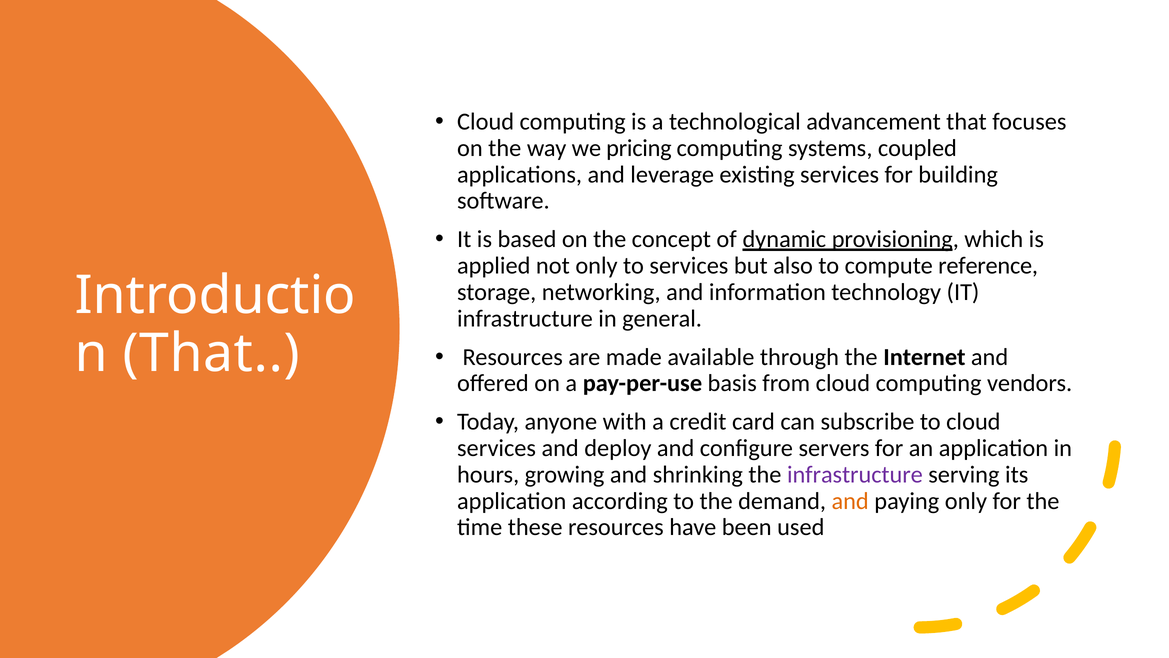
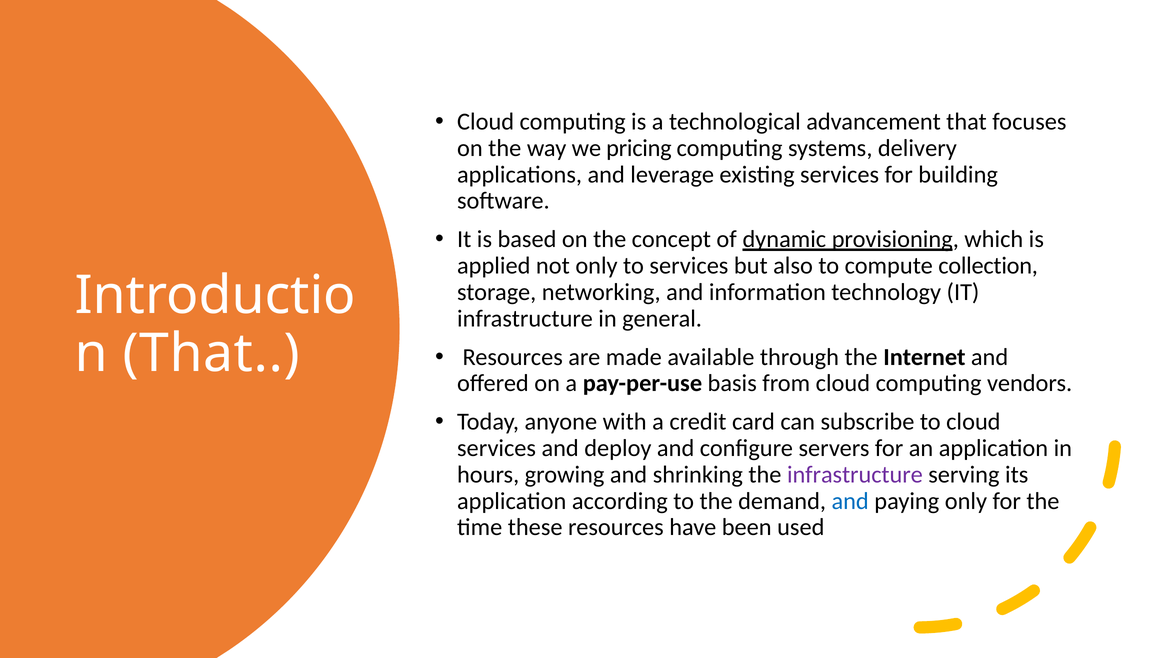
coupled: coupled -> delivery (917, 148)
reference: reference -> collection (988, 266)
and colour: orange -> blue (850, 501)
